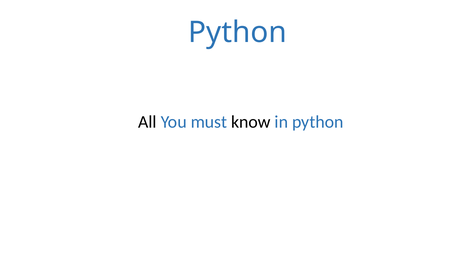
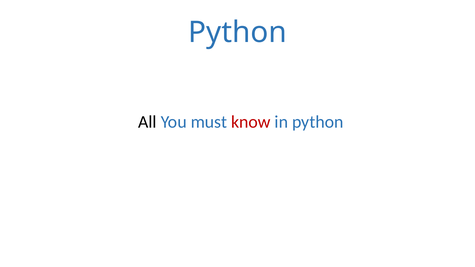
know colour: black -> red (251, 122)
